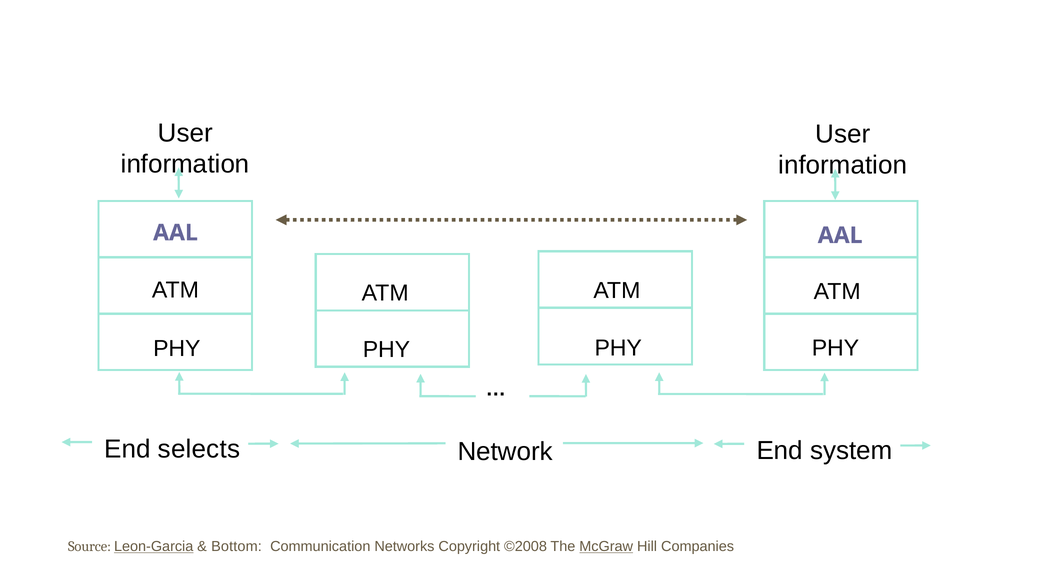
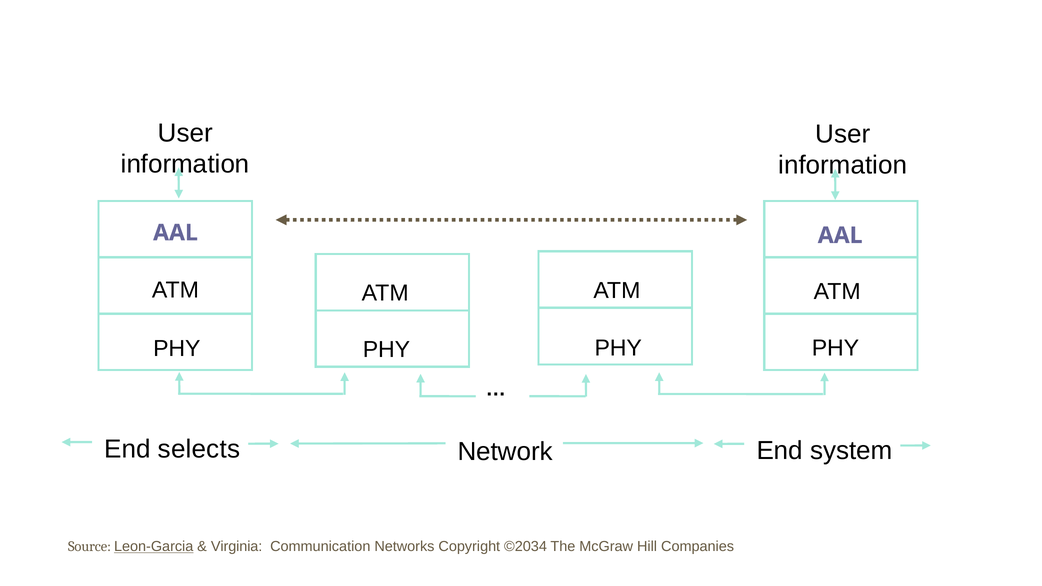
Bottom: Bottom -> Virginia (237, 547)
©2008: ©2008 -> ©2034 (526, 547)
McGraw underline: present -> none (606, 547)
